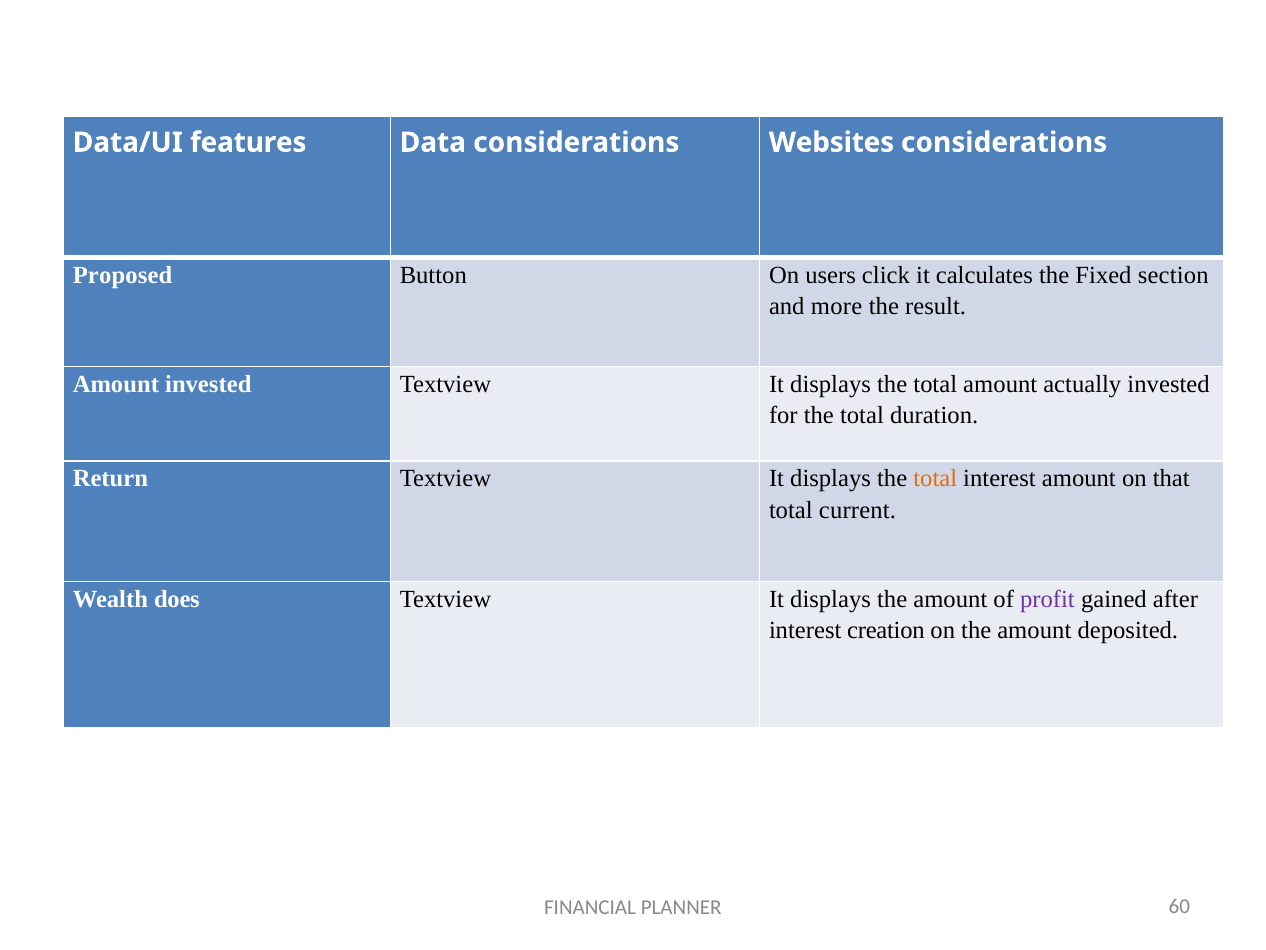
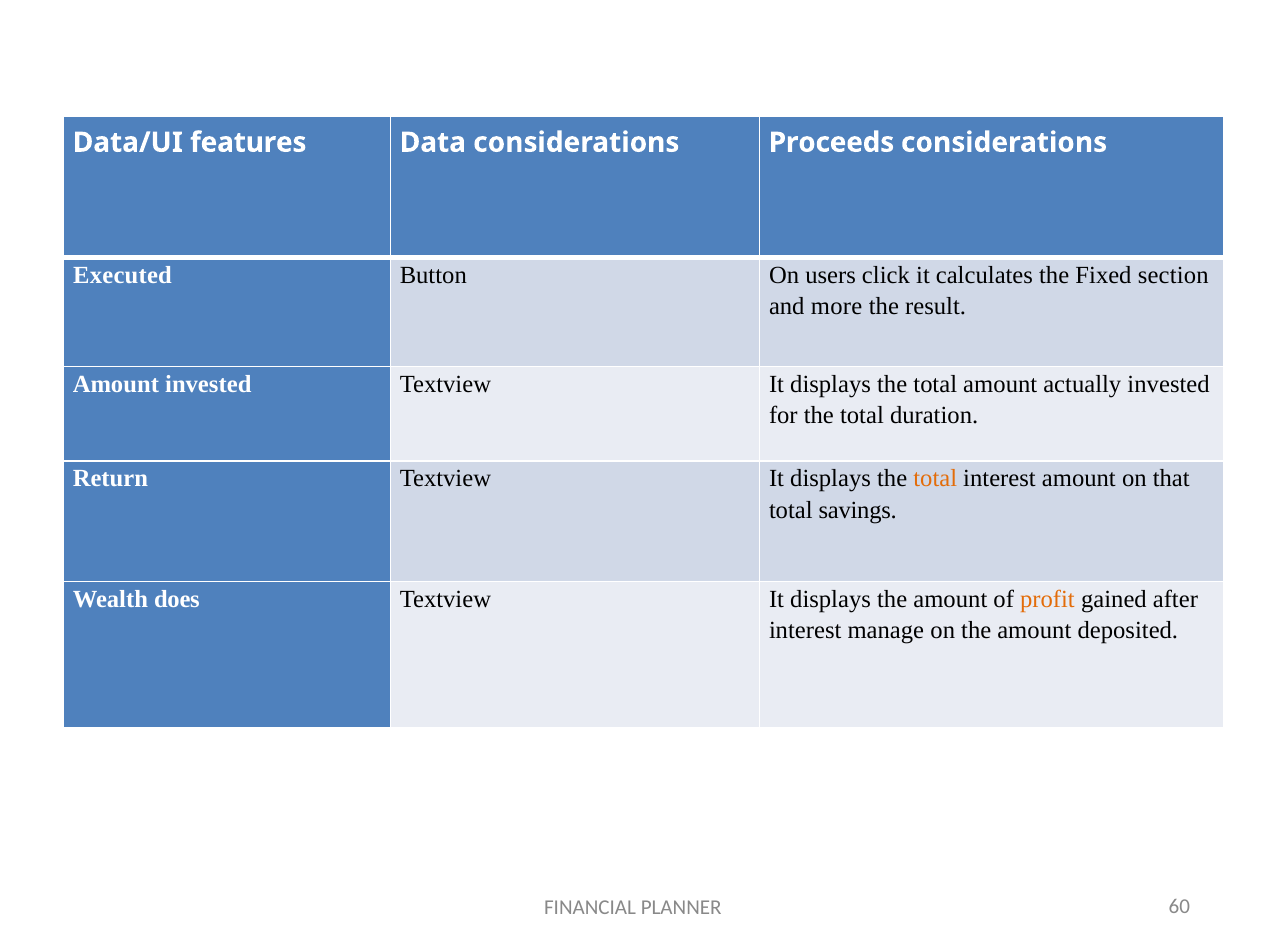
Websites: Websites -> Proceeds (832, 142)
Proposed: Proposed -> Executed (123, 275)
current: current -> savings (858, 510)
profit colour: purple -> orange (1047, 599)
creation: creation -> manage (886, 630)
